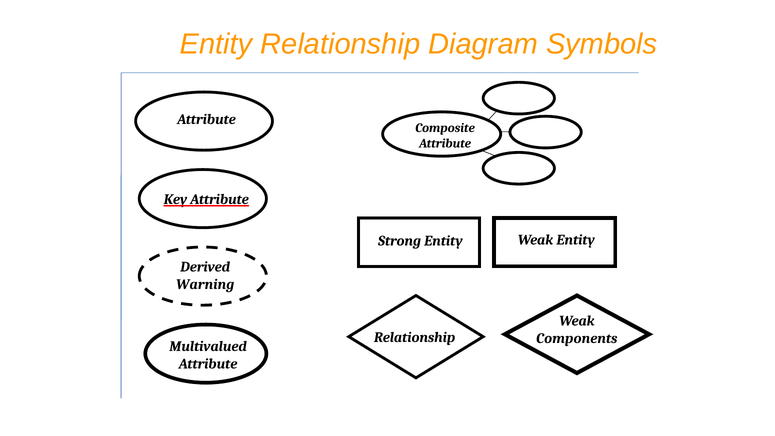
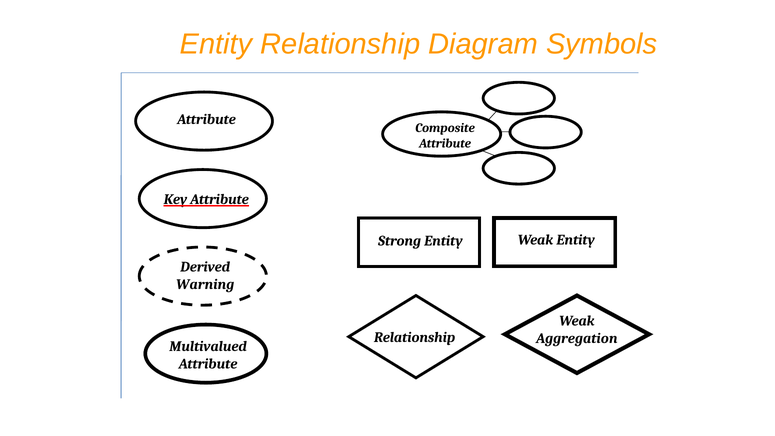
Components: Components -> Aggregation (577, 338)
